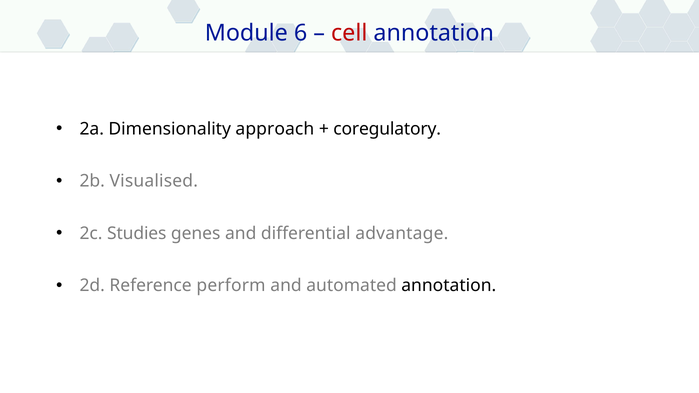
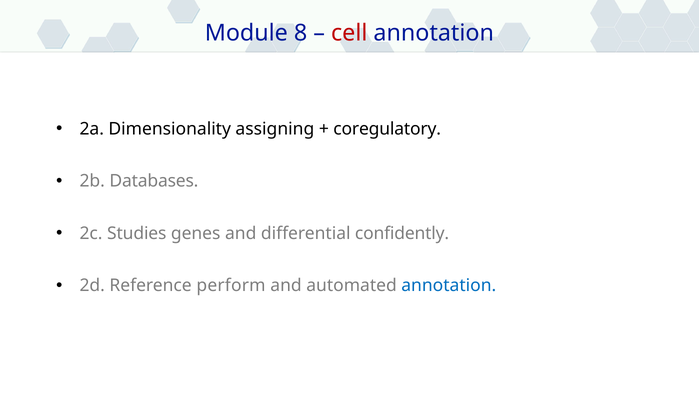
6: 6 -> 8 (301, 33)
approach: approach -> assigning (275, 129)
Visualised: Visualised -> Databases (154, 181)
advantage: advantage -> confidently (402, 233)
annotation colour: black -> blue (449, 286)
